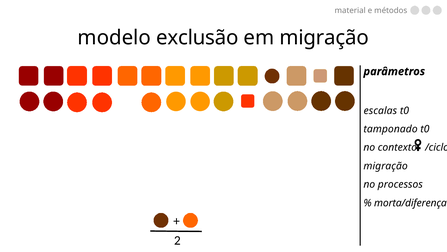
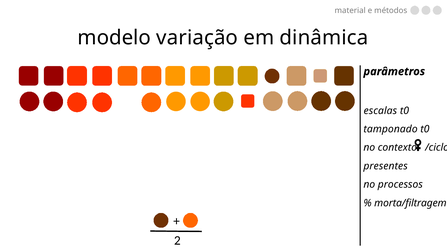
exclusão: exclusão -> variação (197, 38)
em migração: migração -> dinâmica (324, 38)
migração: migração -> presentes (386, 166)
morta/diferença: morta/diferença -> morta/filtragem (410, 202)
